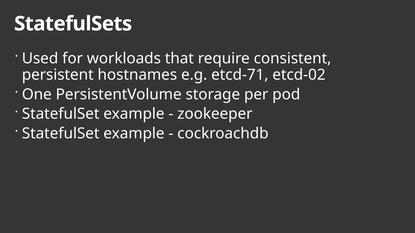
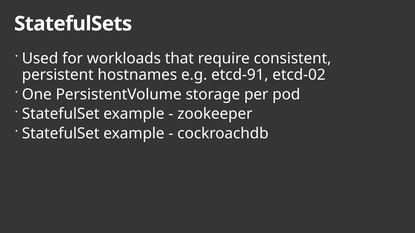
etcd-71: etcd-71 -> etcd-91 (240, 75)
